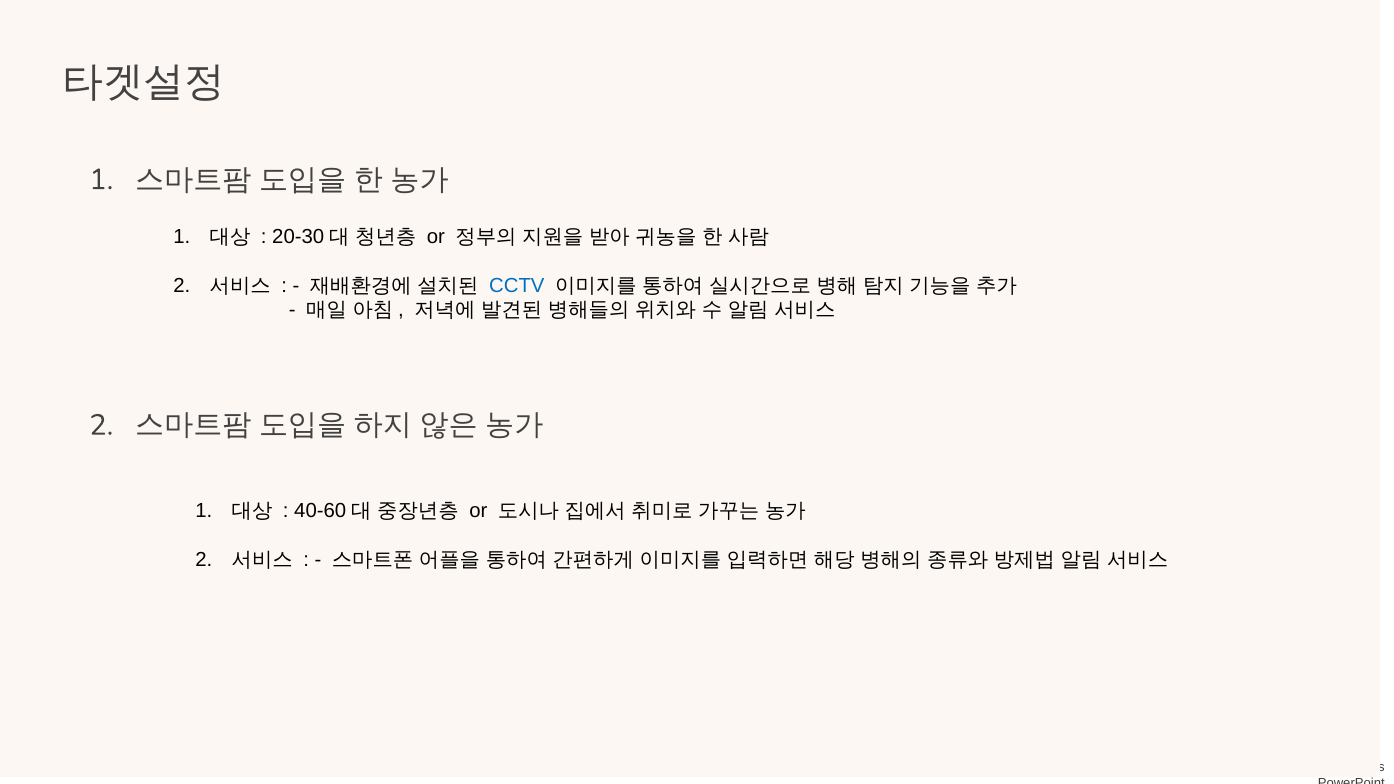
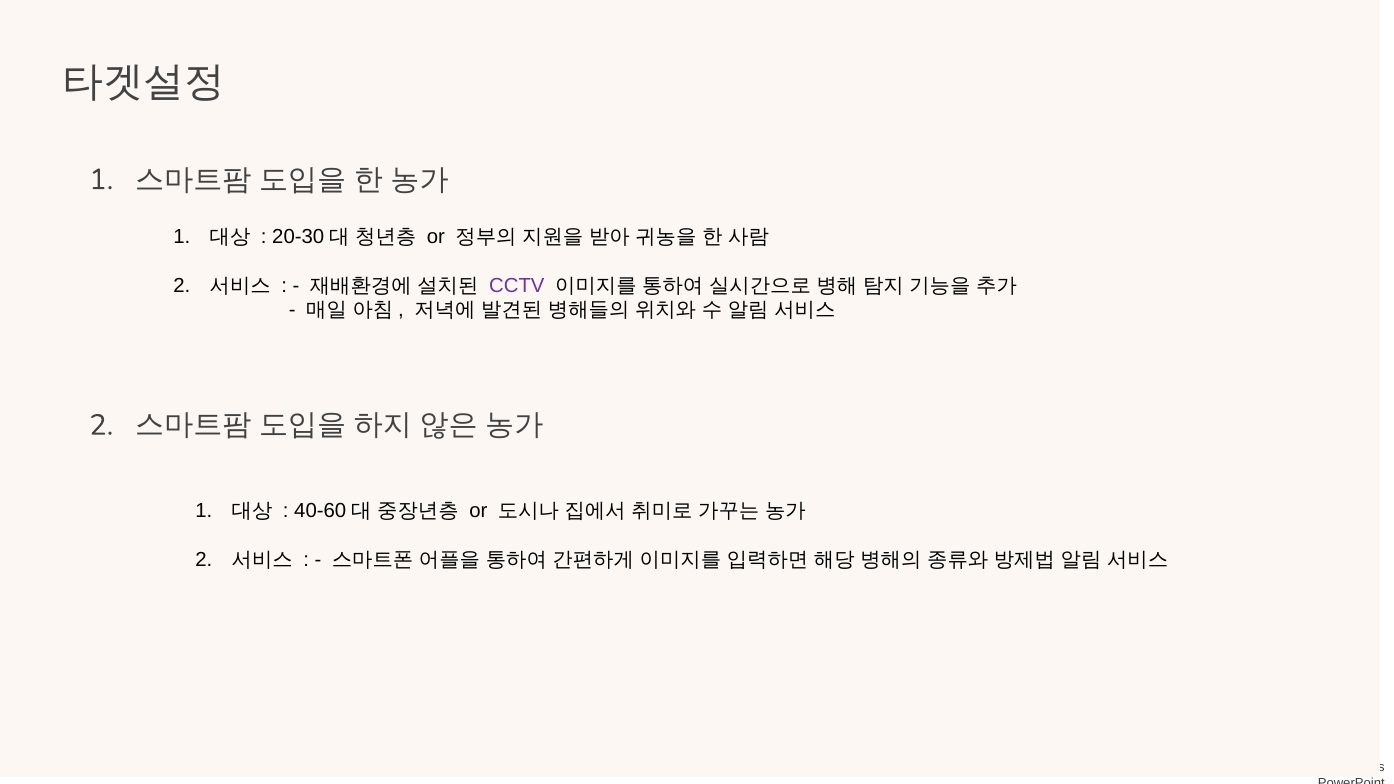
CCTV colour: blue -> purple (517, 286)
